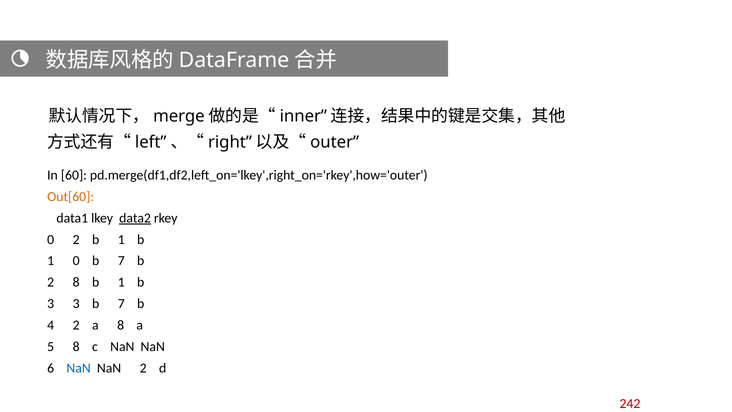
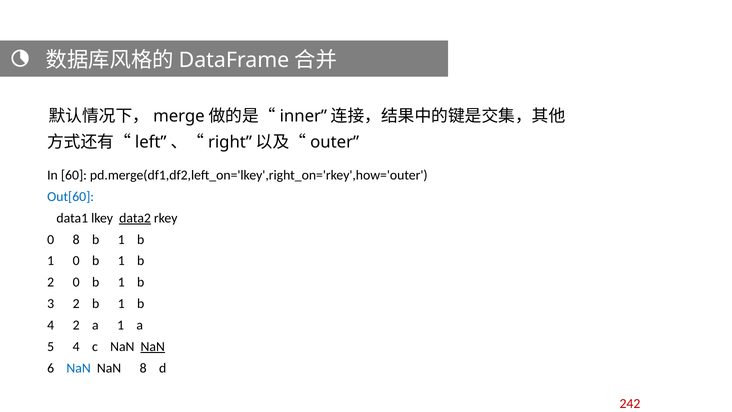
Out[60 colour: orange -> blue (71, 197)
0 2: 2 -> 8 (76, 239)
1 0 b 7: 7 -> 1 (121, 261)
2 8: 8 -> 0 (76, 282)
3 3: 3 -> 2 (76, 304)
7: 7 -> 1 (121, 304)
a 8: 8 -> 1 (121, 325)
5 8: 8 -> 4 (76, 346)
NaN underline: none -> present (153, 346)
NaN 2: 2 -> 8 (143, 368)
